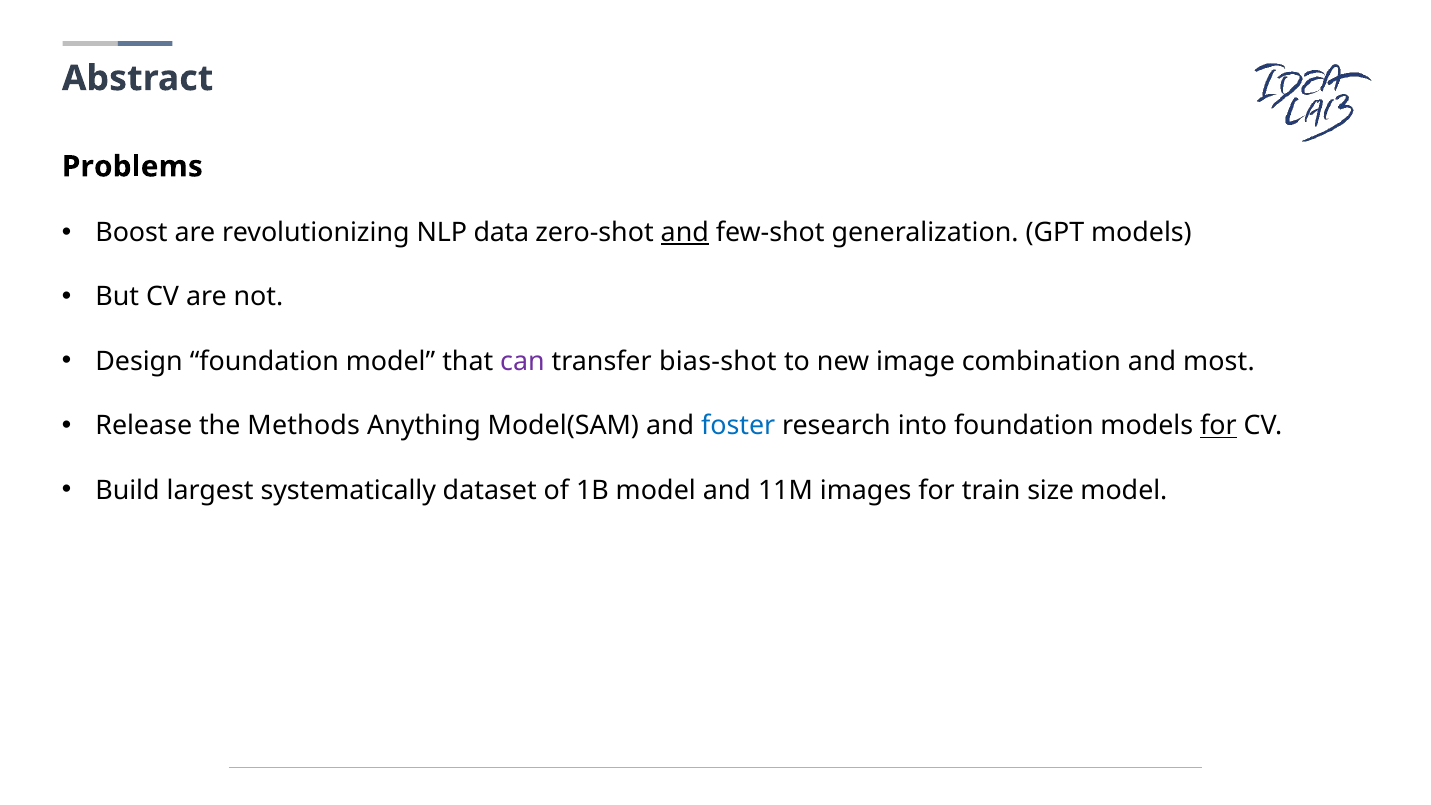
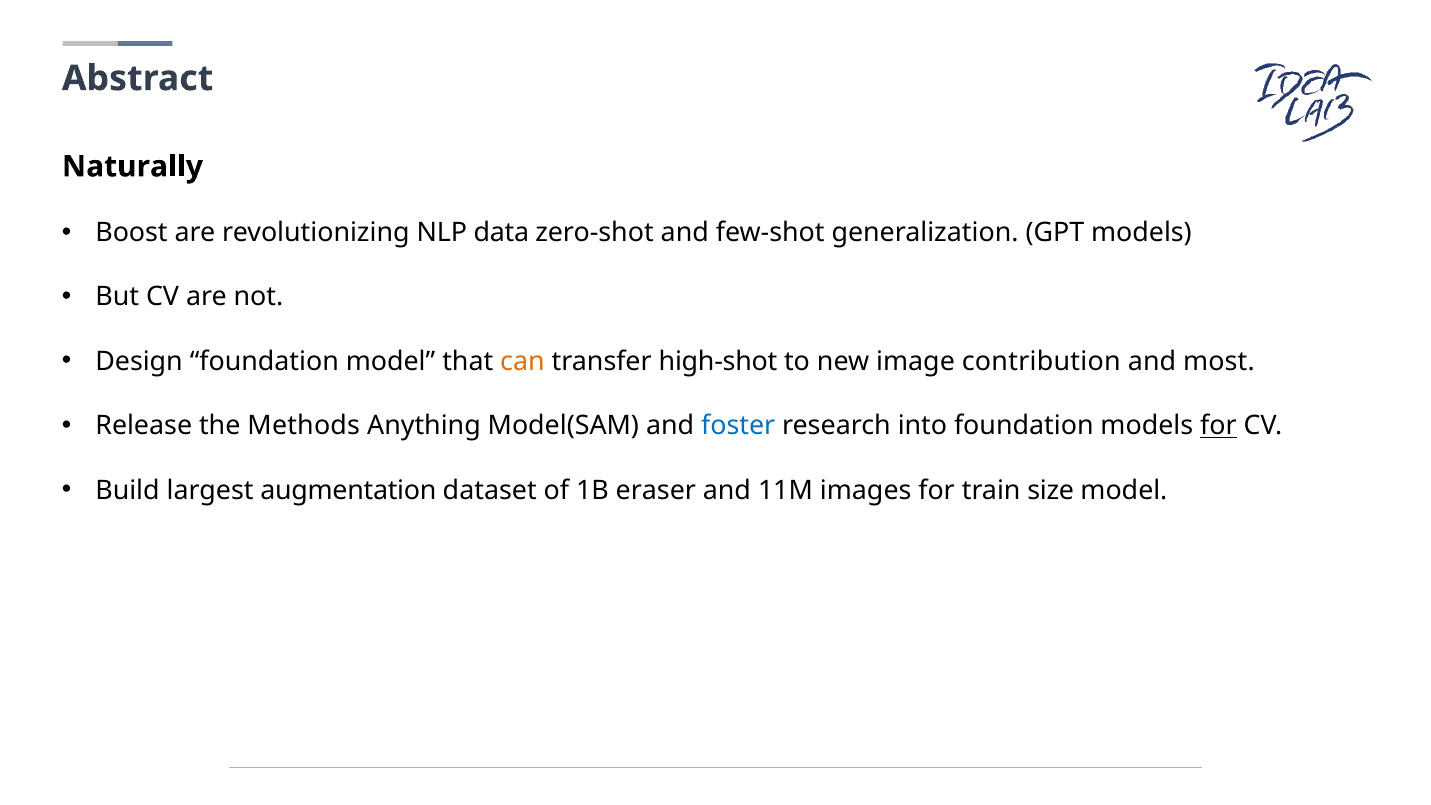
Problems: Problems -> Naturally (132, 167)
and underline: present -> none (685, 233)
can colour: purple -> orange (522, 361)
bias-shot: bias-shot -> high-shot (718, 361)
combination: combination -> contribution (1041, 361)
systematically: systematically -> augmentation (348, 490)
1B model: model -> eraser (656, 490)
